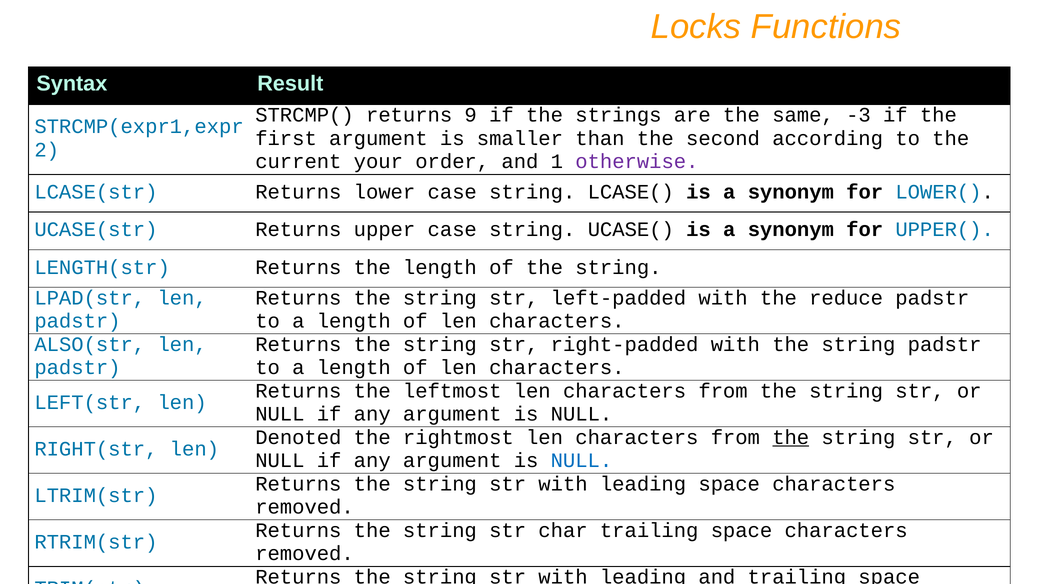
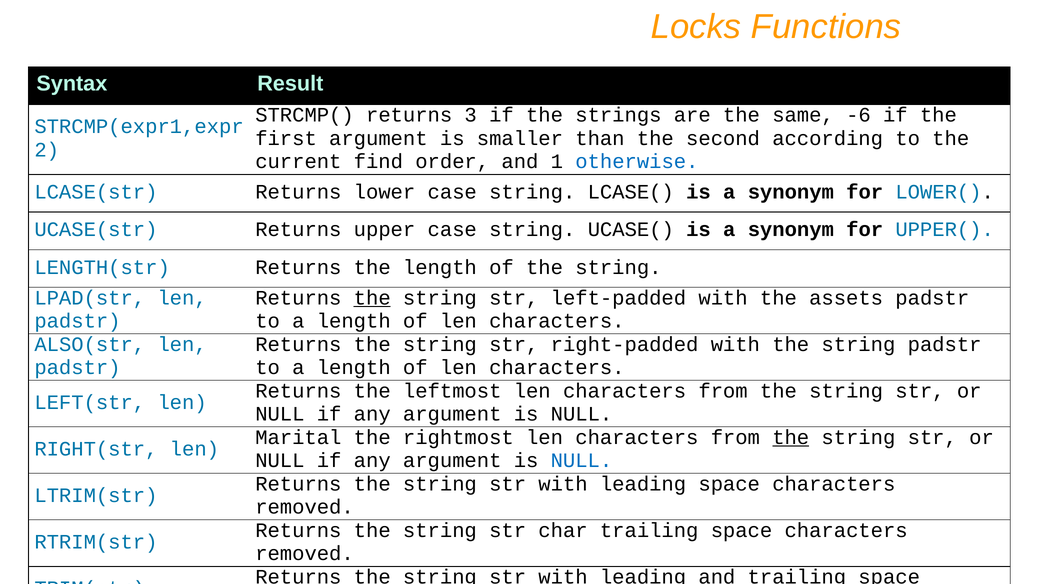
9: 9 -> 3 (471, 115)
-3: -3 -> -6 (858, 115)
your: your -> find (378, 162)
otherwise colour: purple -> blue (637, 162)
the underline: none -> present (372, 298)
reduce: reduce -> assets (846, 298)
Denoted: Denoted -> Marital (298, 438)
